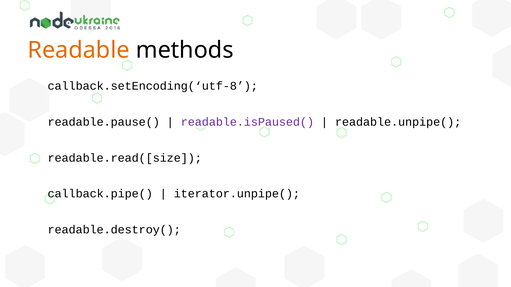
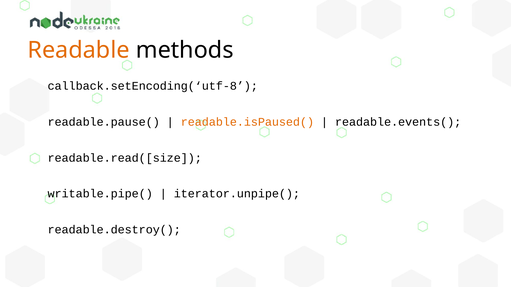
readable.isPaused( colour: purple -> orange (247, 122)
readable.unpipe(: readable.unpipe( -> readable.events( (398, 122)
callback.pipe(: callback.pipe( -> writable.pipe( (100, 194)
